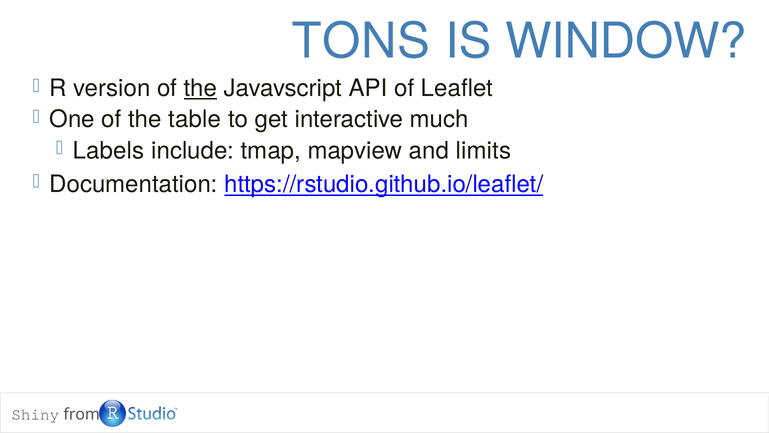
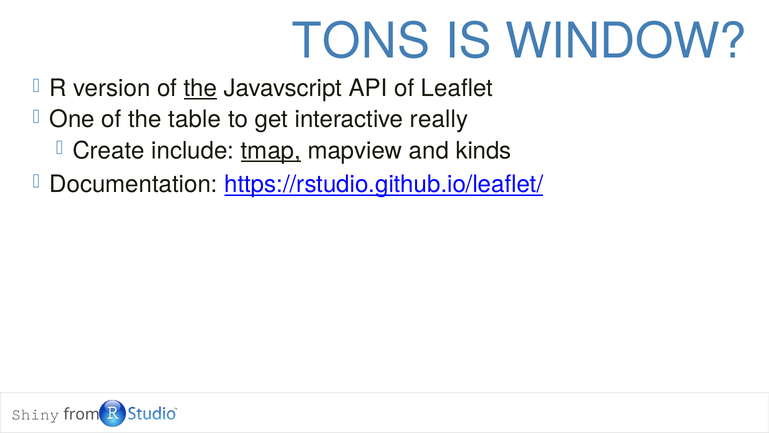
much: much -> really (439, 119)
Labels: Labels -> Create (109, 151)
tmap underline: none -> present (271, 151)
limits: limits -> kinds (484, 151)
